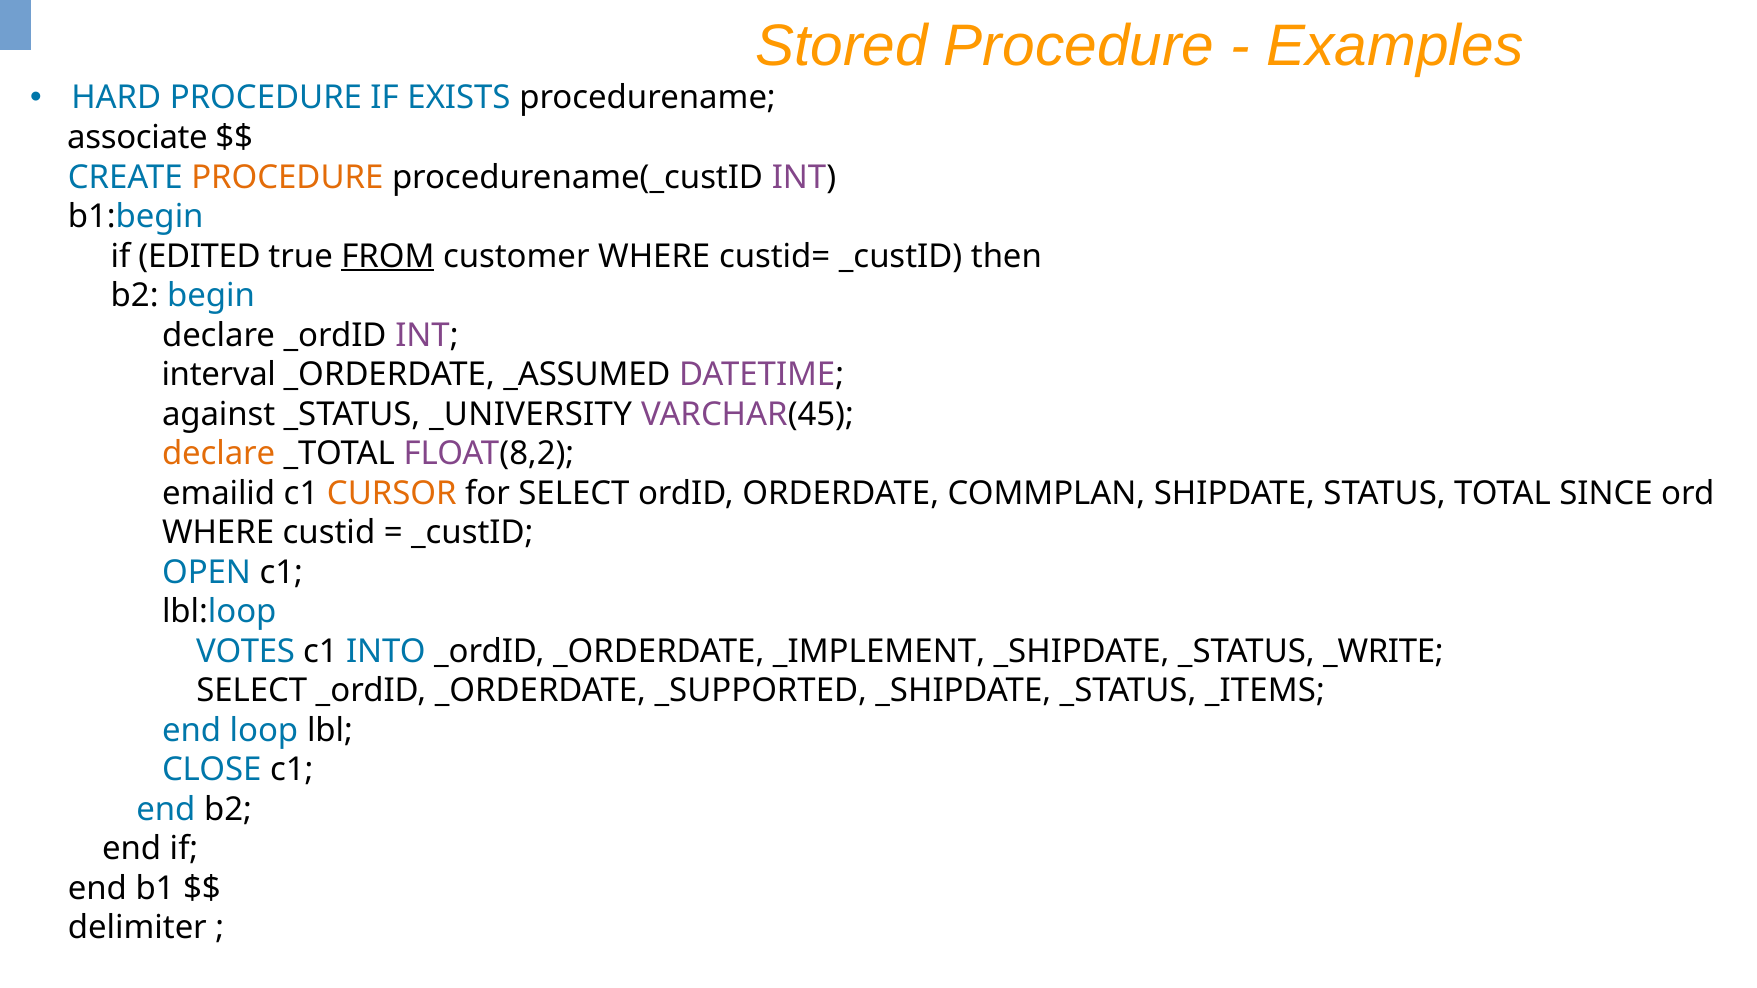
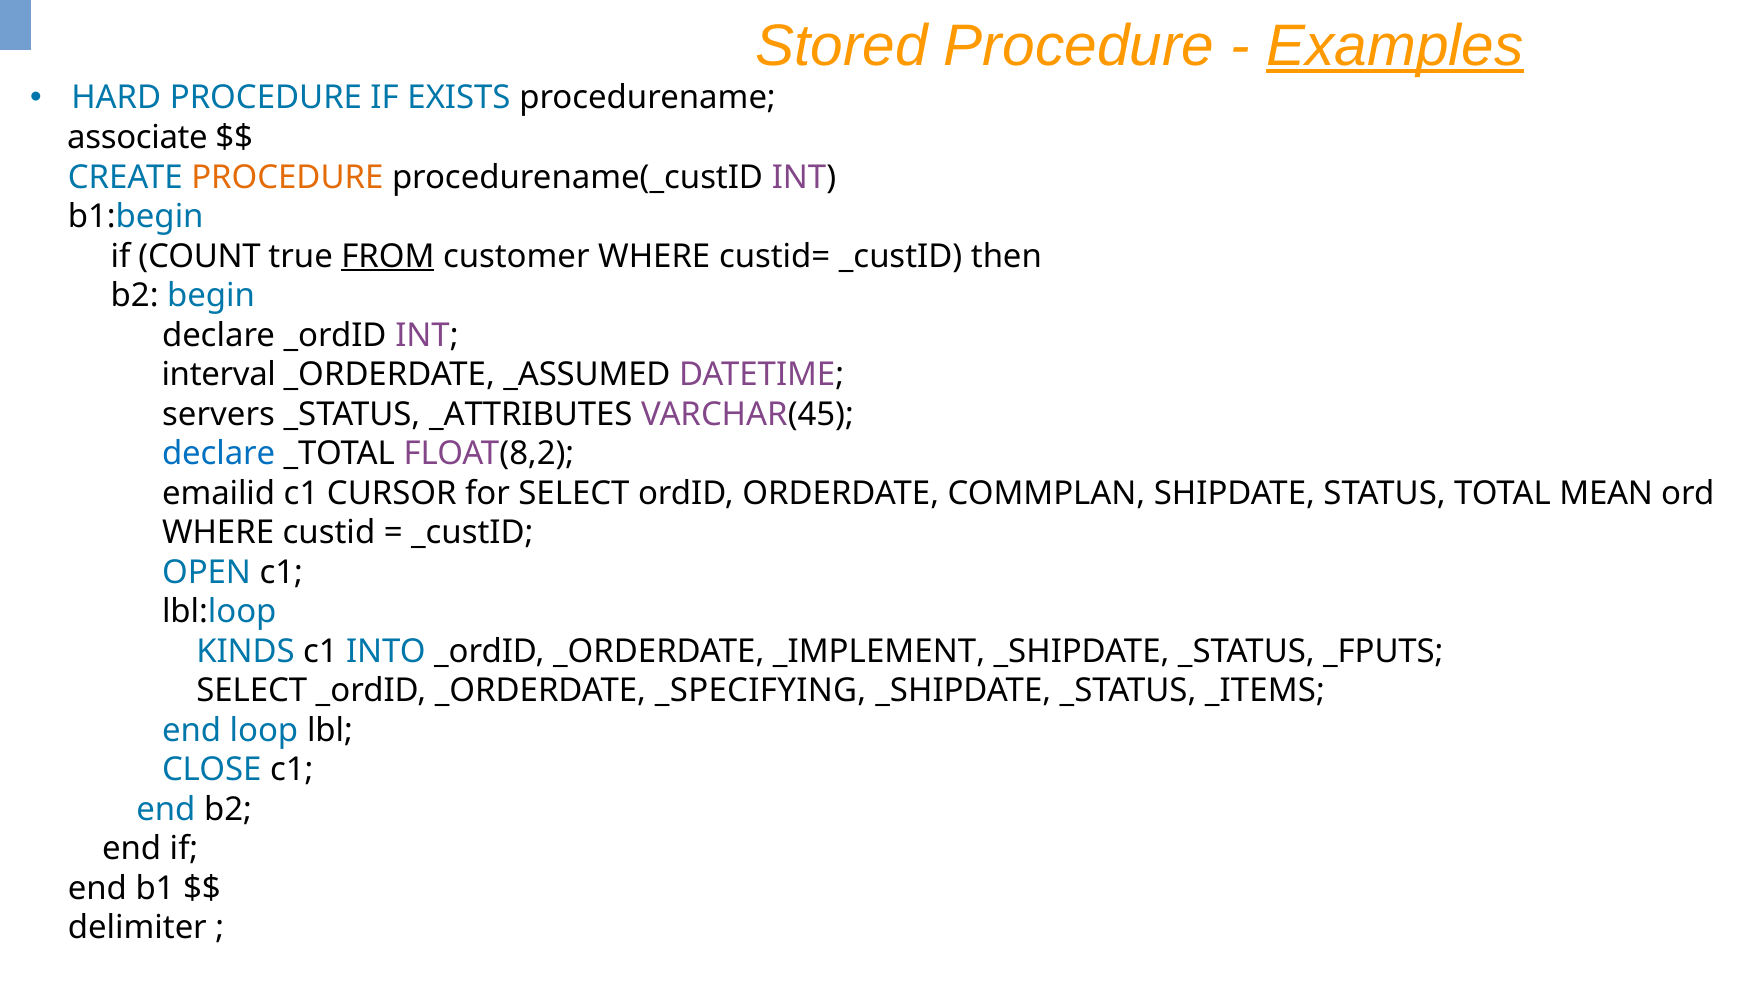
Examples underline: none -> present (1395, 46)
EDITED: EDITED -> COUNT (200, 256)
against: against -> servers (219, 414)
_UNIVERSITY: _UNIVERSITY -> _ATTRIBUTES (531, 414)
declare colour: orange -> blue (219, 454)
CURSOR colour: orange -> black (392, 493)
SINCE: SINCE -> MEAN (1606, 493)
VOTES: VOTES -> KINDS (245, 652)
_WRITE: _WRITE -> _FPUTS (1383, 652)
_SUPPORTED: _SUPPORTED -> _SPECIFYING (761, 691)
